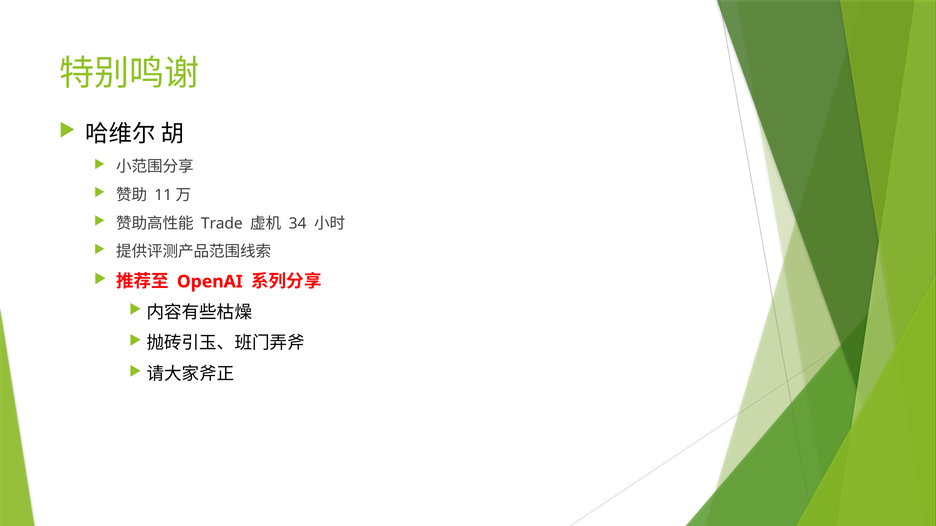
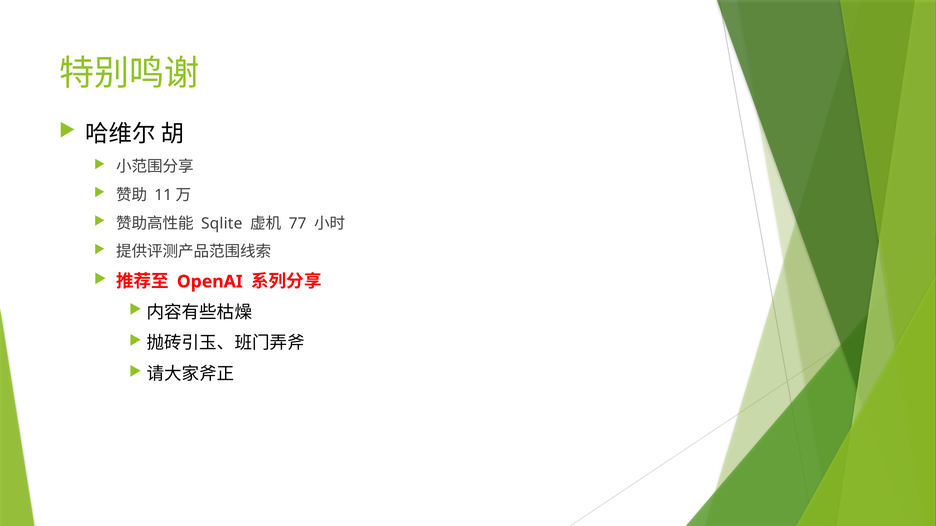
Trade: Trade -> Sqlite (222, 224)
34: 34 -> 77 (298, 224)
